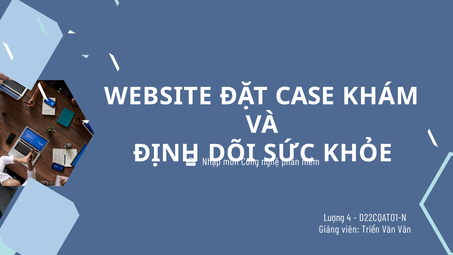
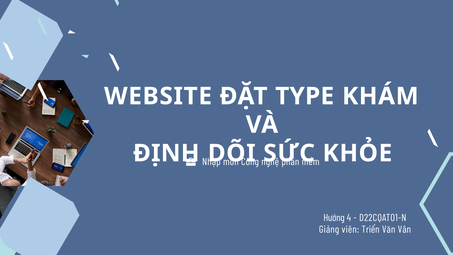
CASE: CASE -> TYPE (305, 96)
Lượng: Lượng -> Hướng (334, 218)
